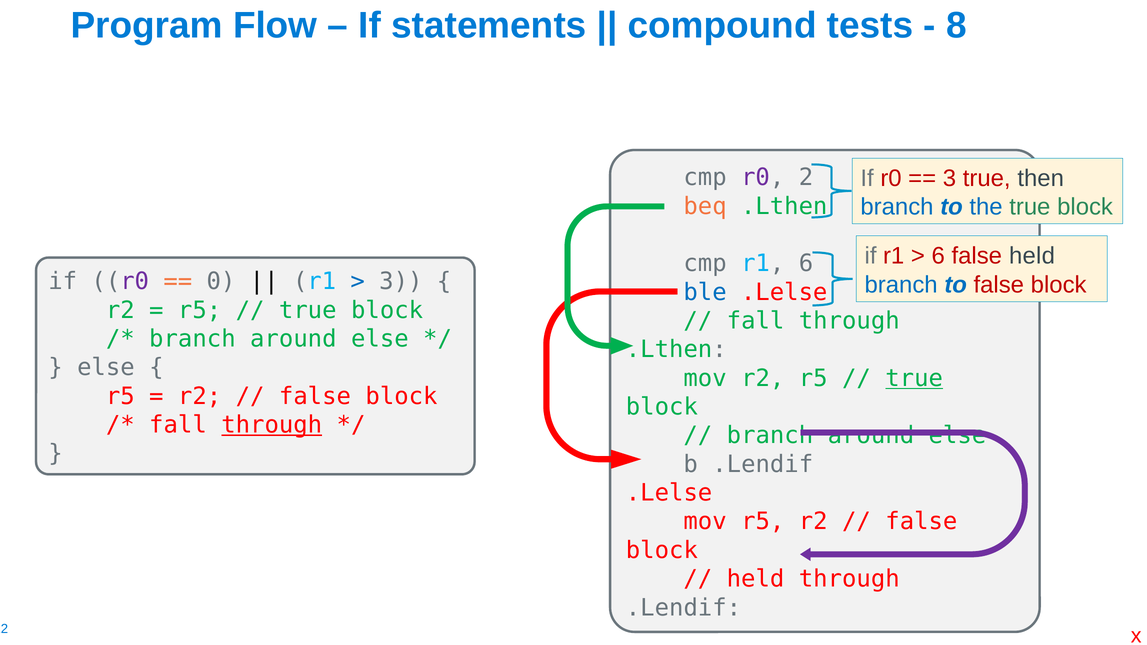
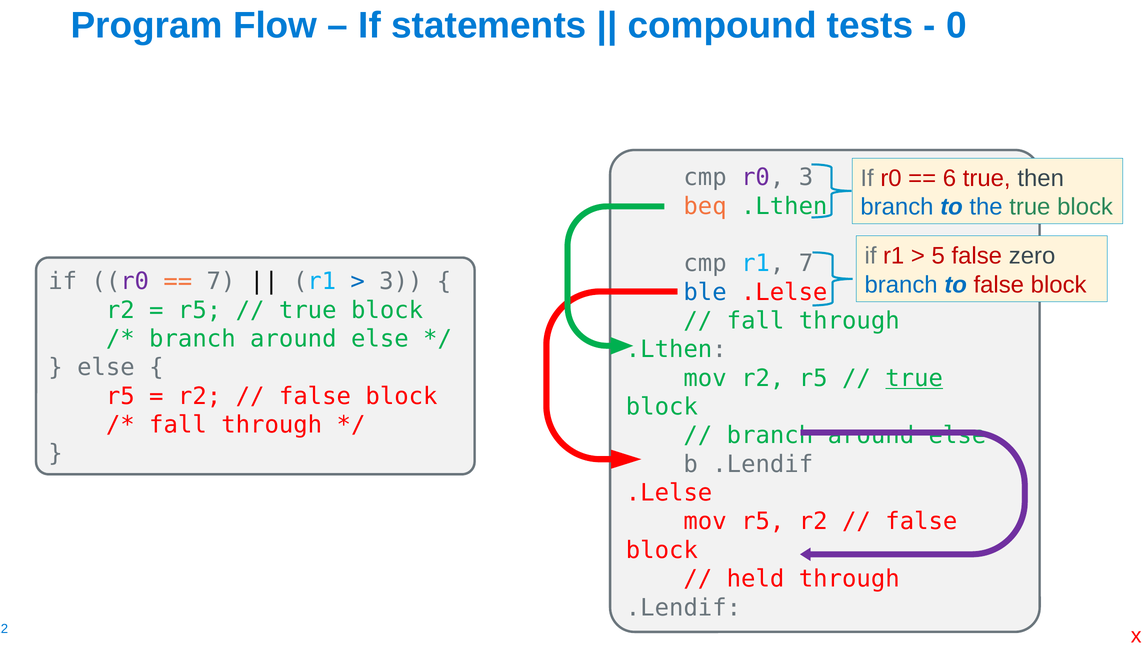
8: 8 -> 0 (956, 26)
r0 2: 2 -> 3 (806, 178)
3: 3 -> 6 (950, 178)
6: 6 -> 5 (938, 256)
false held: held -> zero (1032, 256)
r1 6: 6 -> 7 (806, 264)
0: 0 -> 7 (221, 282)
through underline: present -> none (272, 425)
